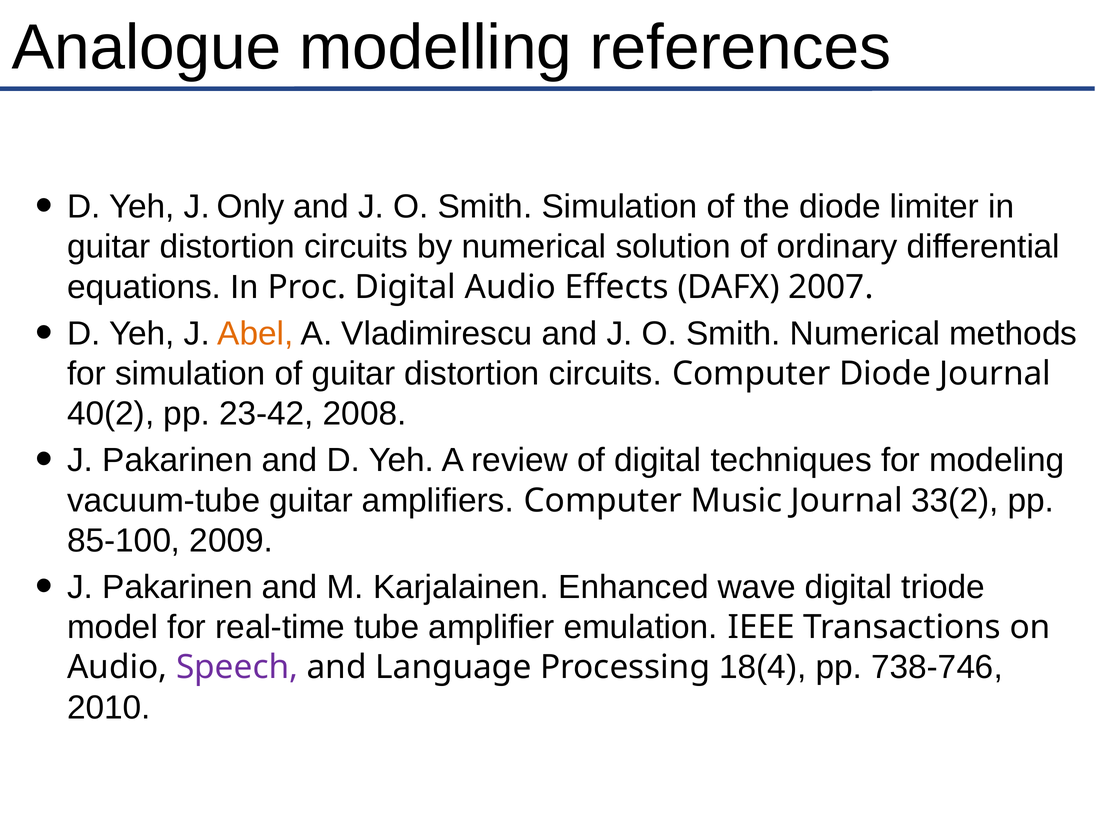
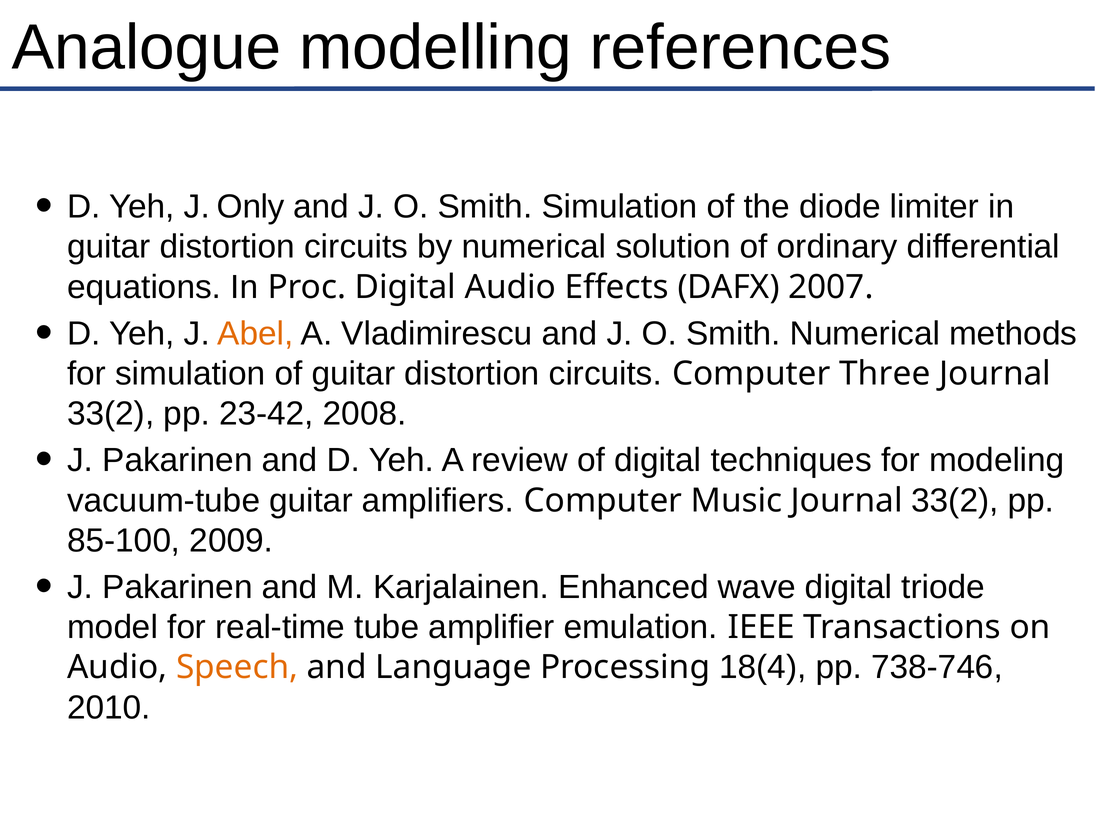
Computer Diode: Diode -> Three (885, 374)
40(2: 40(2 -> 33(2 (111, 414)
Speech colour: purple -> orange (237, 668)
